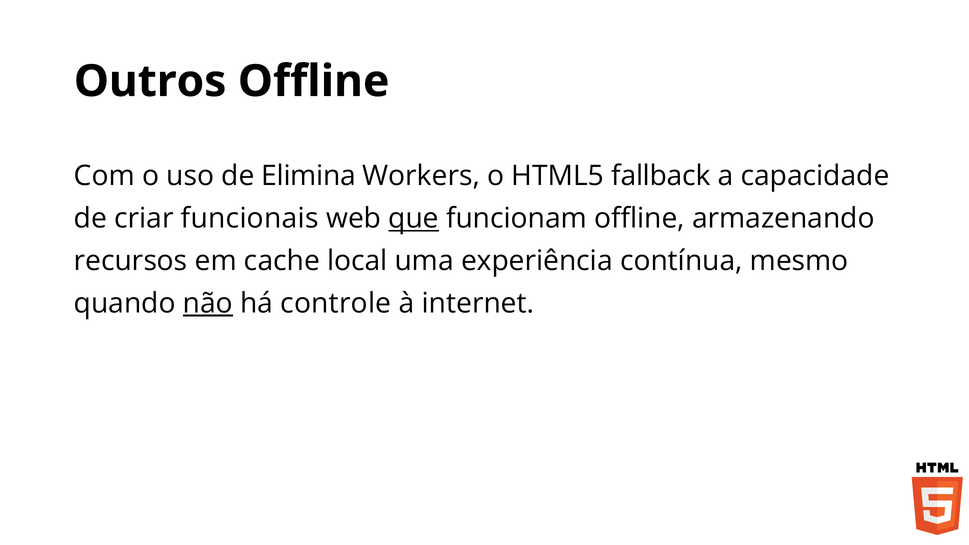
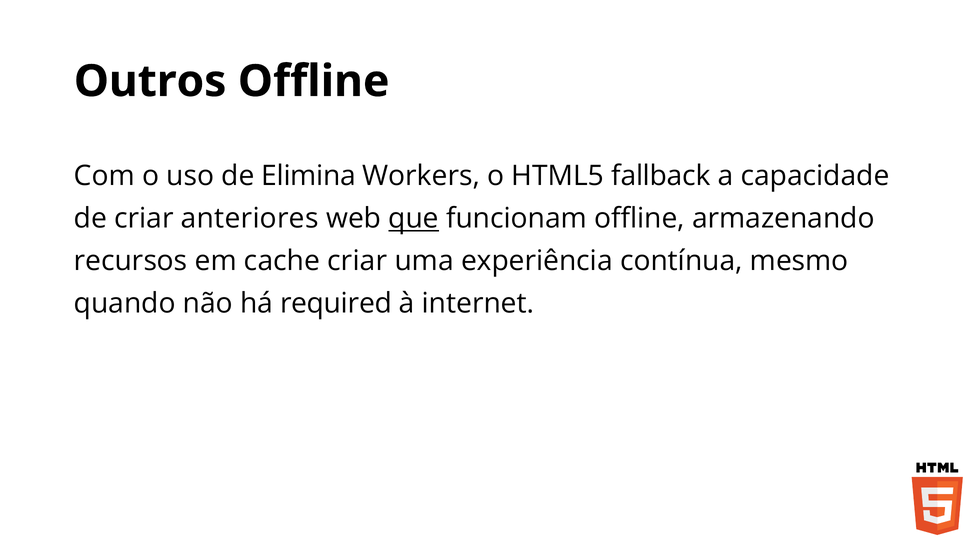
funcionais: funcionais -> anteriores (250, 219)
cache local: local -> criar (357, 261)
não underline: present -> none (208, 303)
controle: controle -> required (336, 303)
